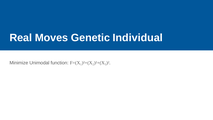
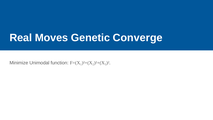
Individual: Individual -> Converge (138, 38)
